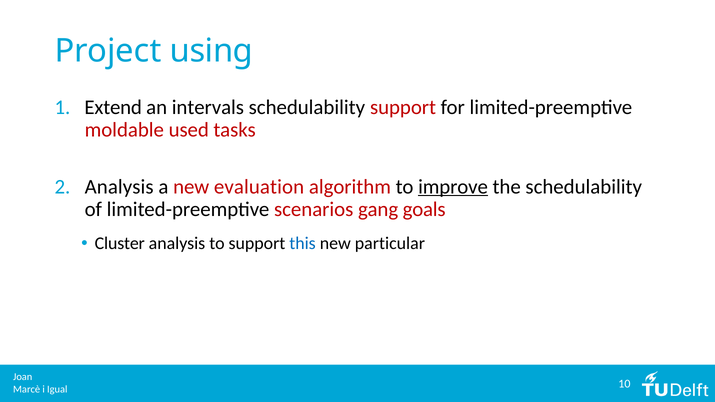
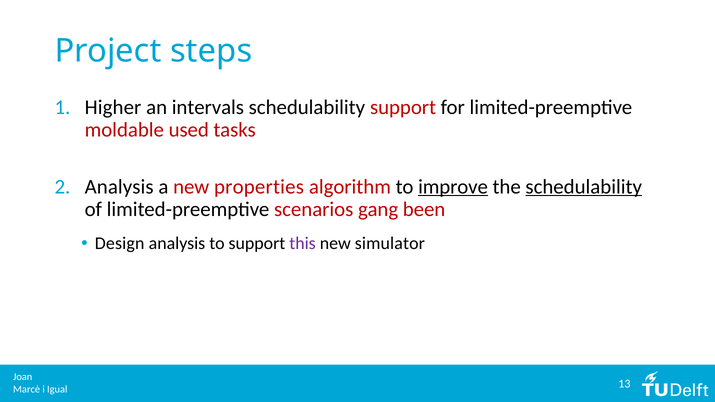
using: using -> steps (211, 51)
Extend: Extend -> Higher (113, 107)
evaluation: evaluation -> properties (259, 187)
schedulability underline: none -> present (584, 187)
goals: goals -> been (424, 209)
Cluster: Cluster -> Design (120, 244)
this colour: blue -> purple (303, 244)
particular: particular -> simulator (390, 244)
10: 10 -> 13 (624, 384)
